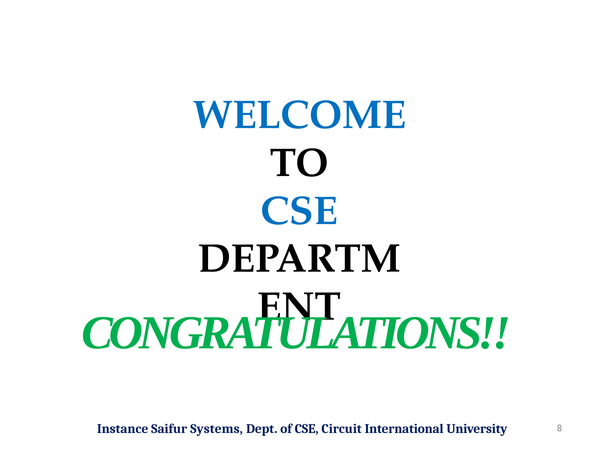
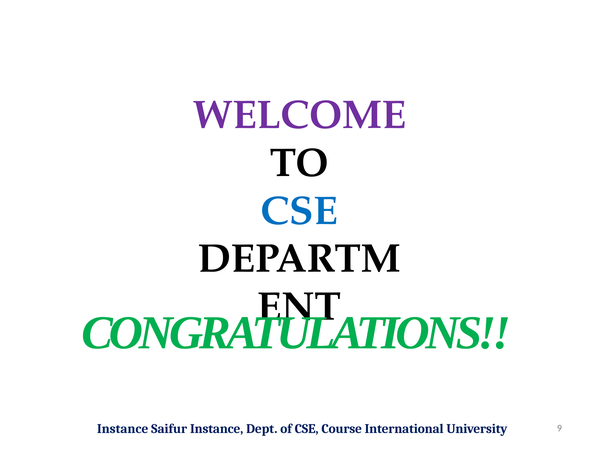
WELCOME colour: blue -> purple (299, 115)
Saifur Systems: Systems -> Instance (217, 428)
Circuit: Circuit -> Course (342, 428)
8: 8 -> 9 (560, 428)
